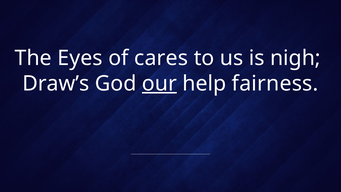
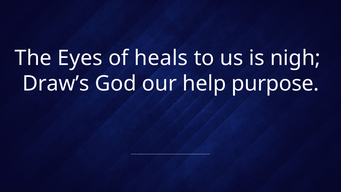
cares: cares -> heals (161, 58)
our underline: present -> none (159, 83)
fairness: fairness -> purpose (275, 83)
